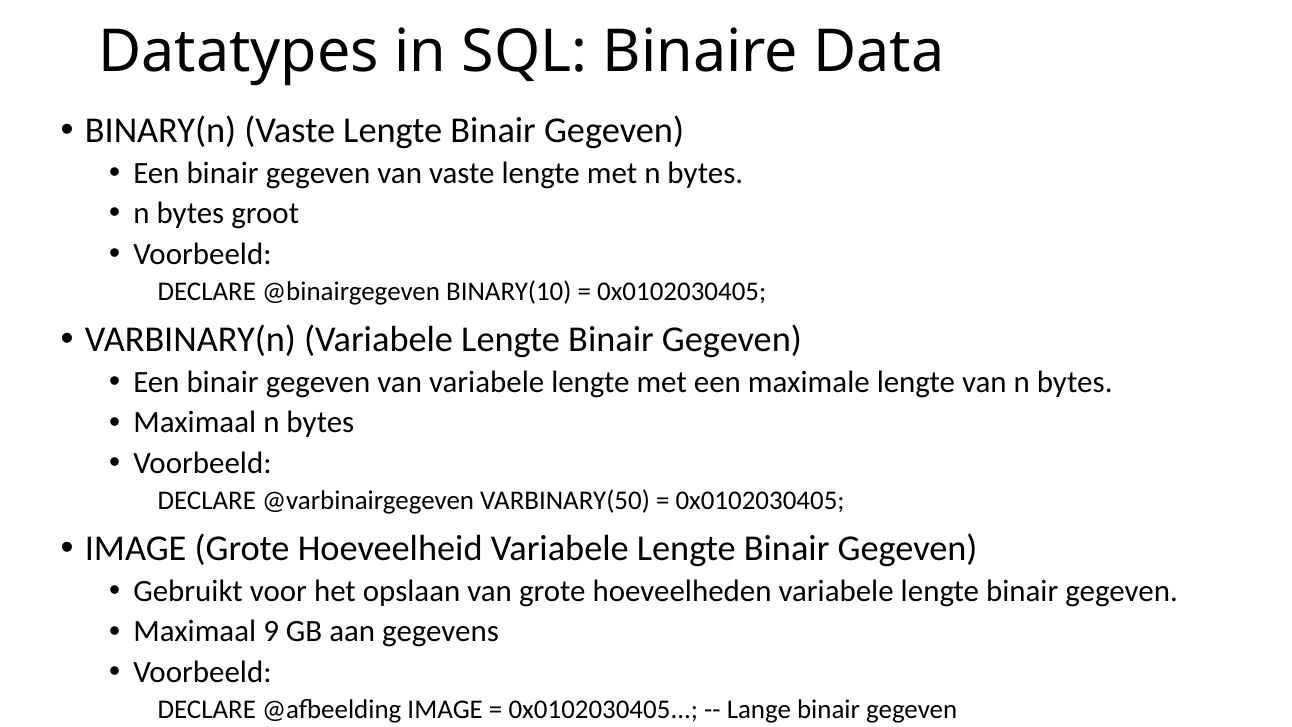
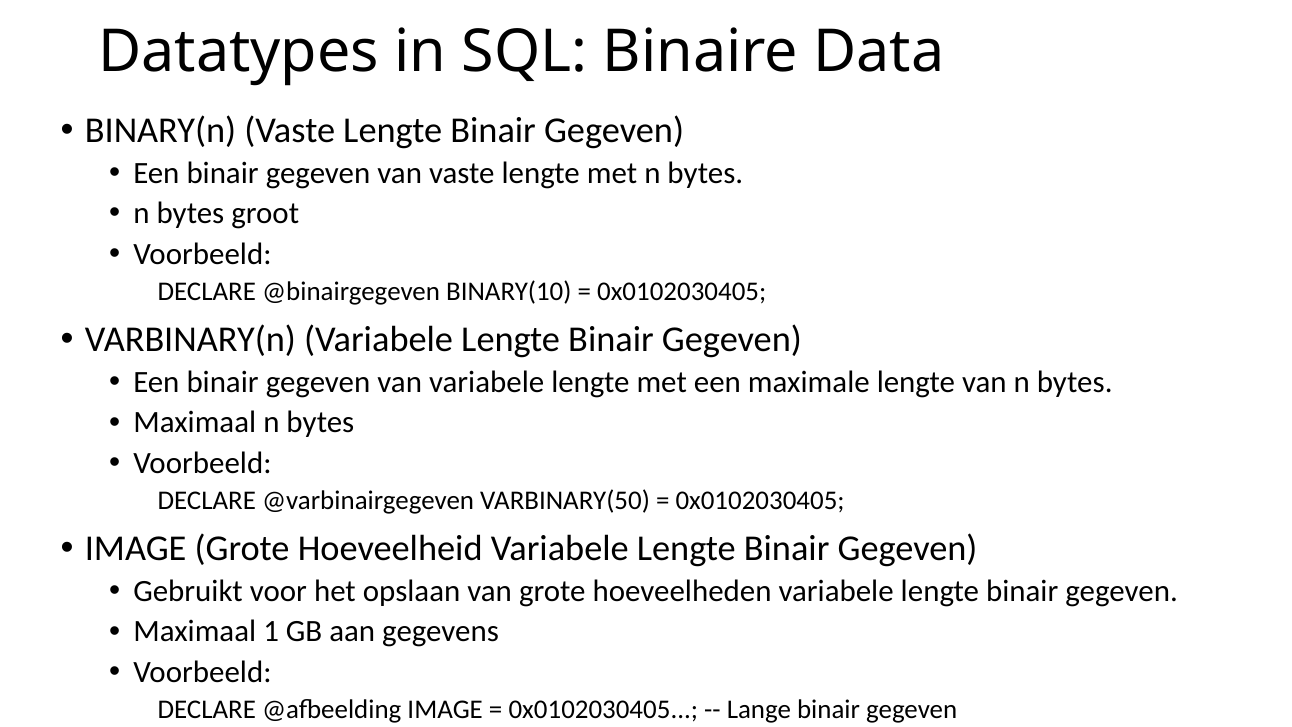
9: 9 -> 1 (271, 632)
